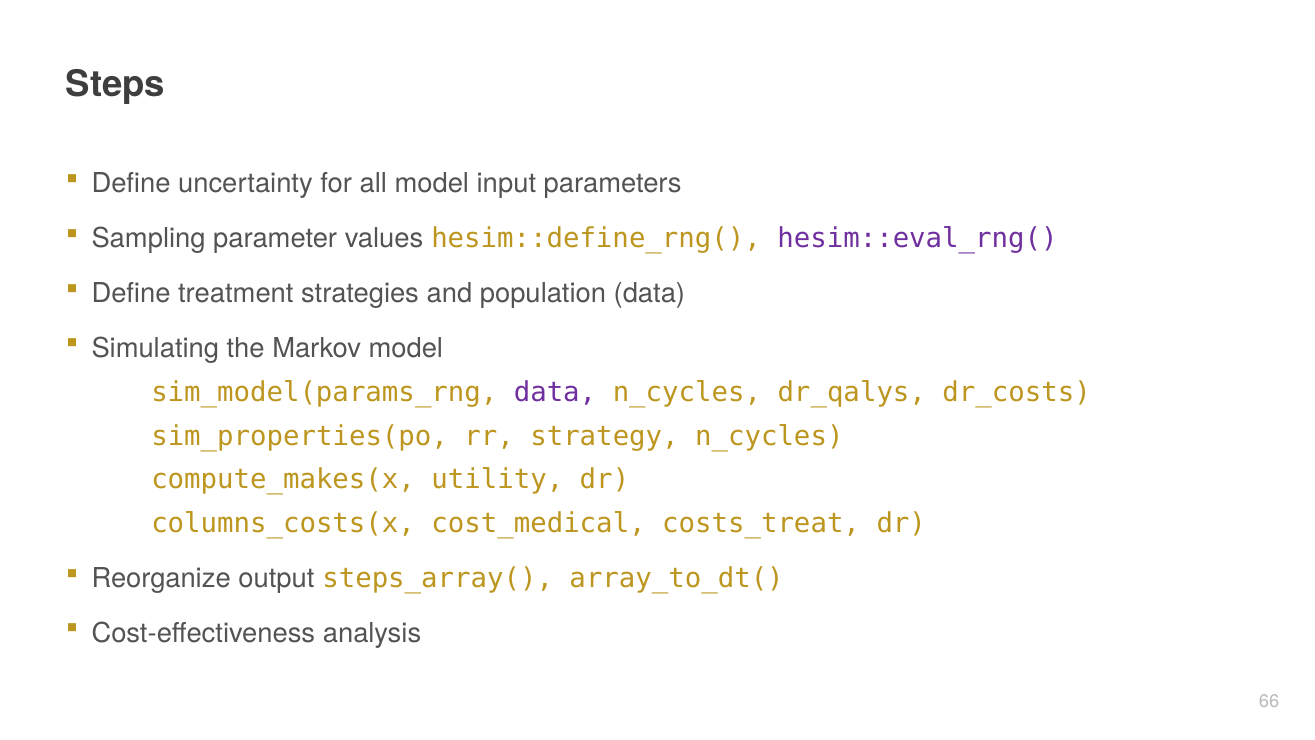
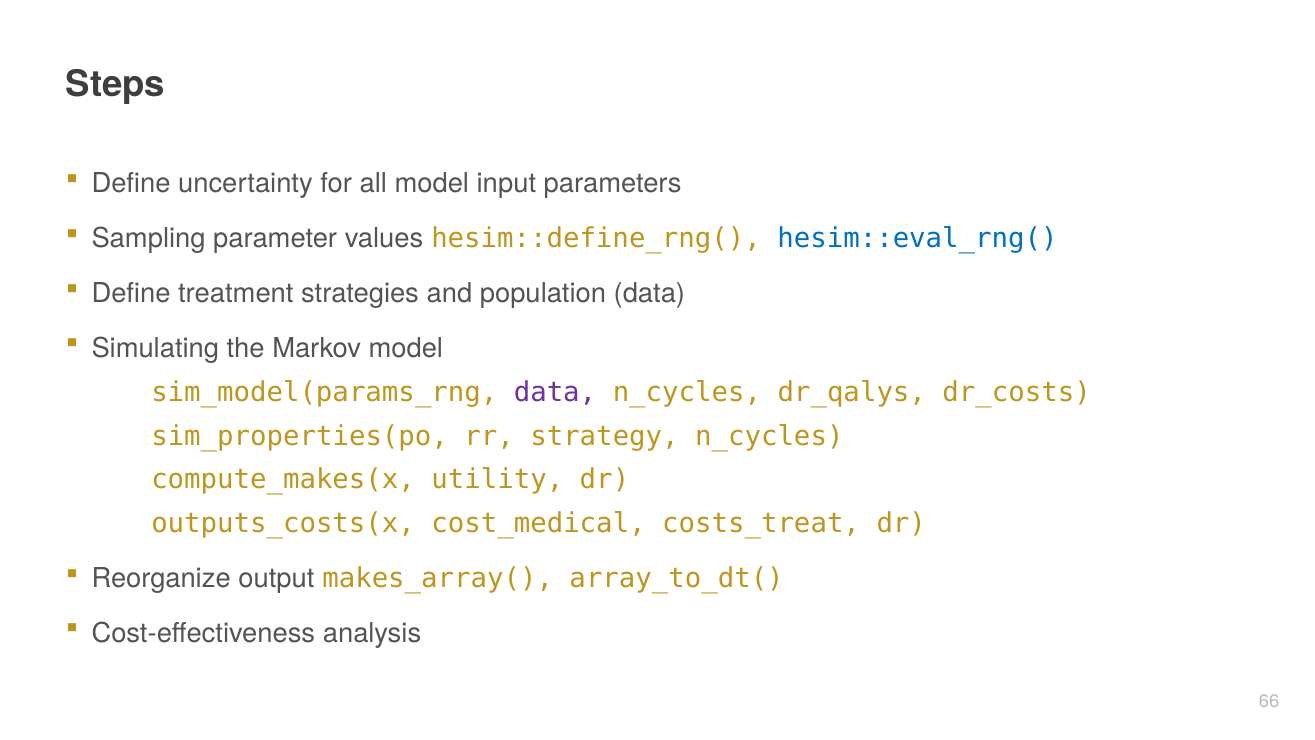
hesim::eval_rng( colour: purple -> blue (917, 239)
columns_costs(x: columns_costs(x -> outputs_costs(x (283, 524)
steps_array(: steps_array( -> makes_array( (438, 578)
